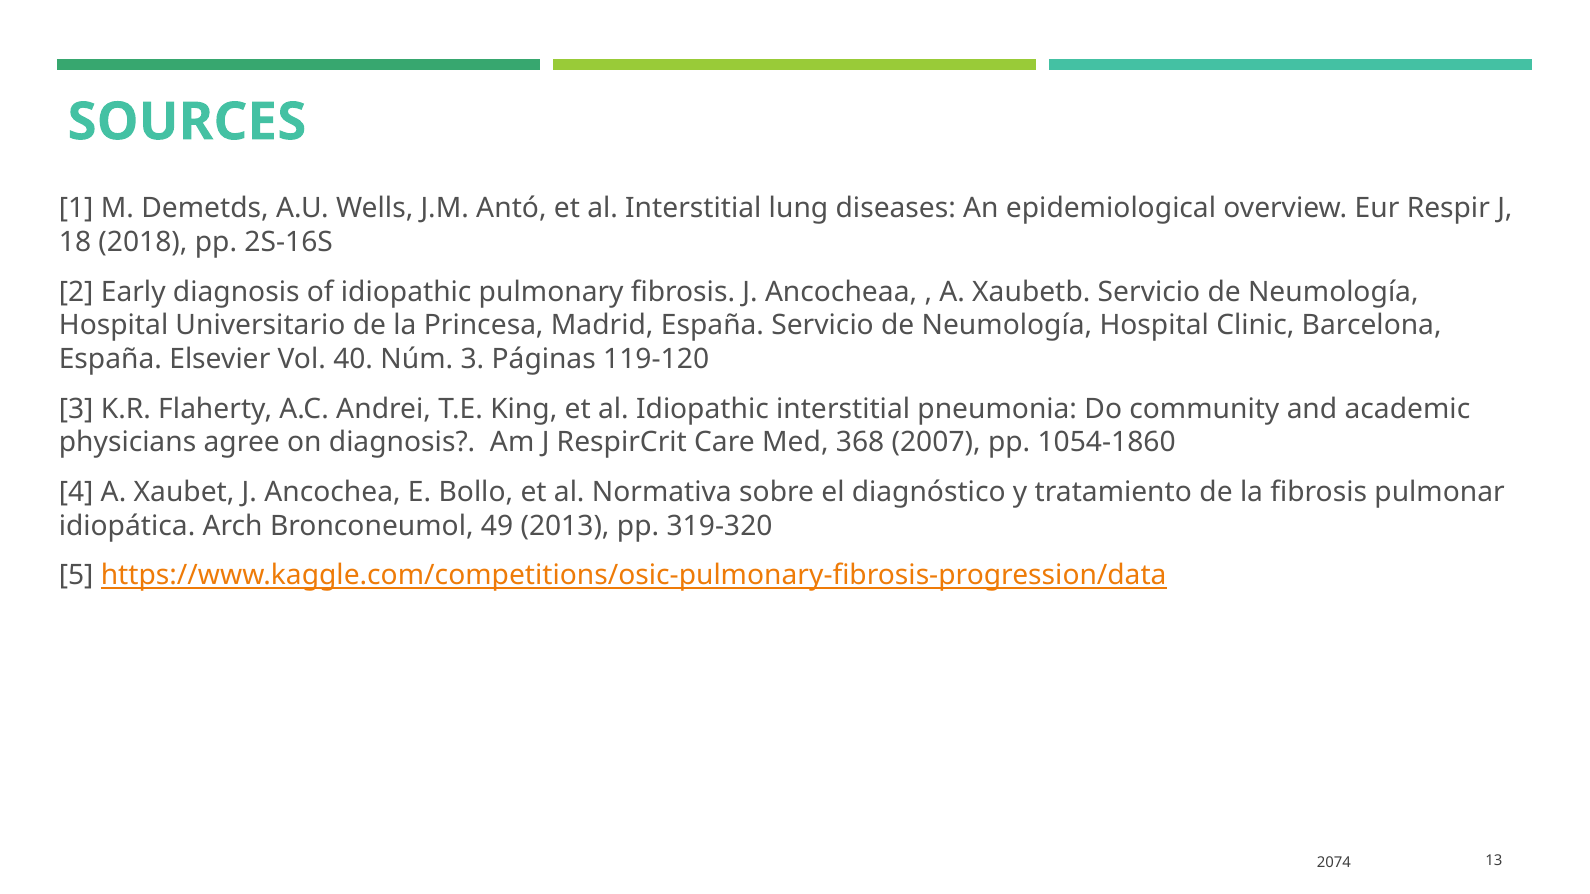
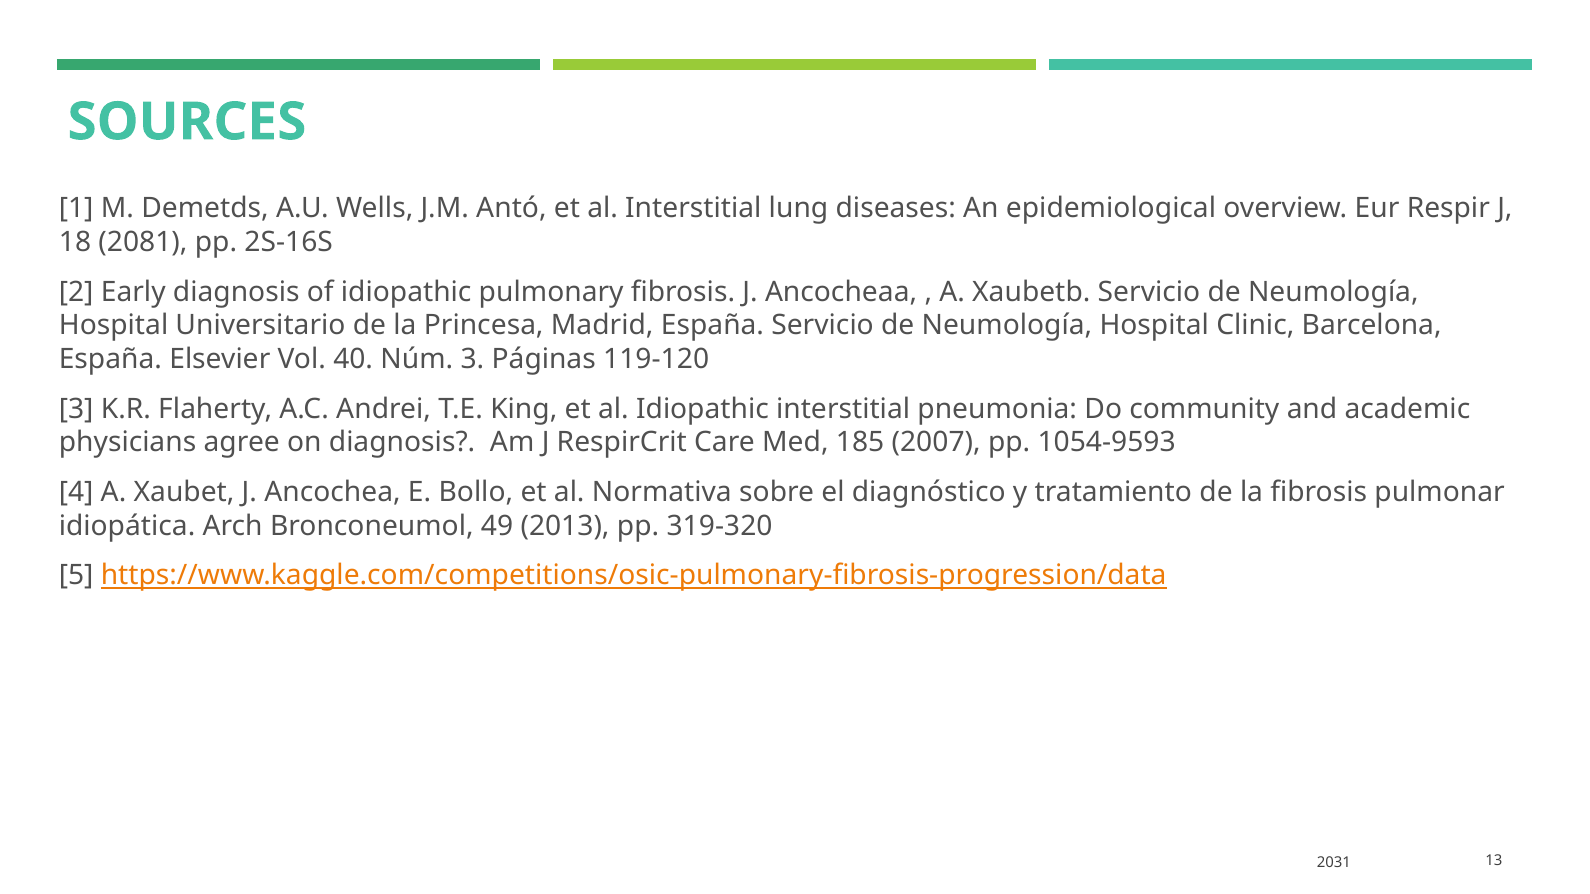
2018: 2018 -> 2081 (143, 242)
368: 368 -> 185 (860, 443)
1054-1860: 1054-1860 -> 1054-9593 (1107, 443)
2074: 2074 -> 2031 (1334, 863)
